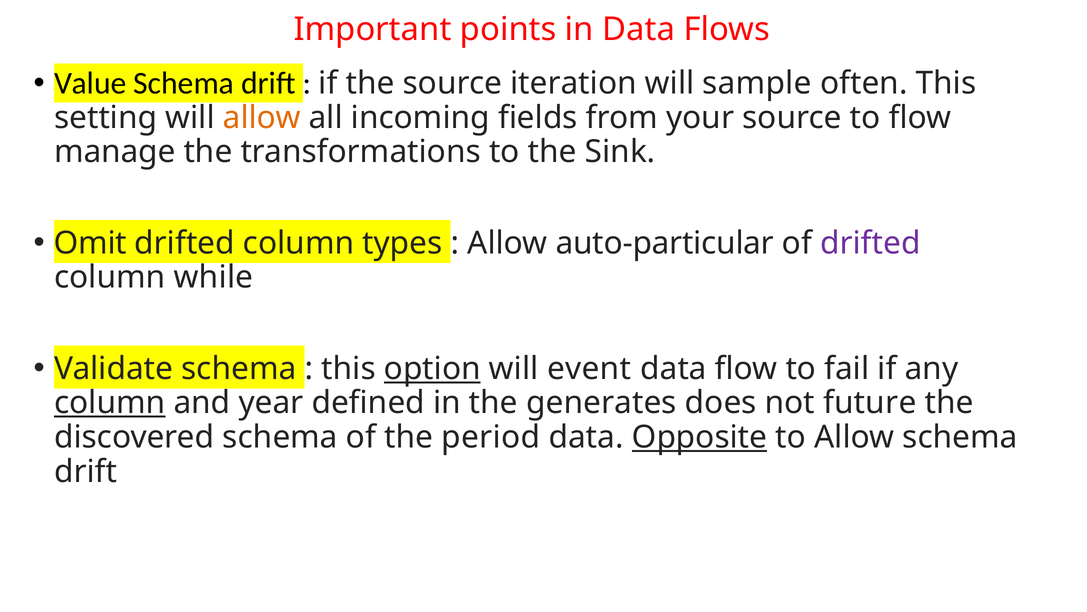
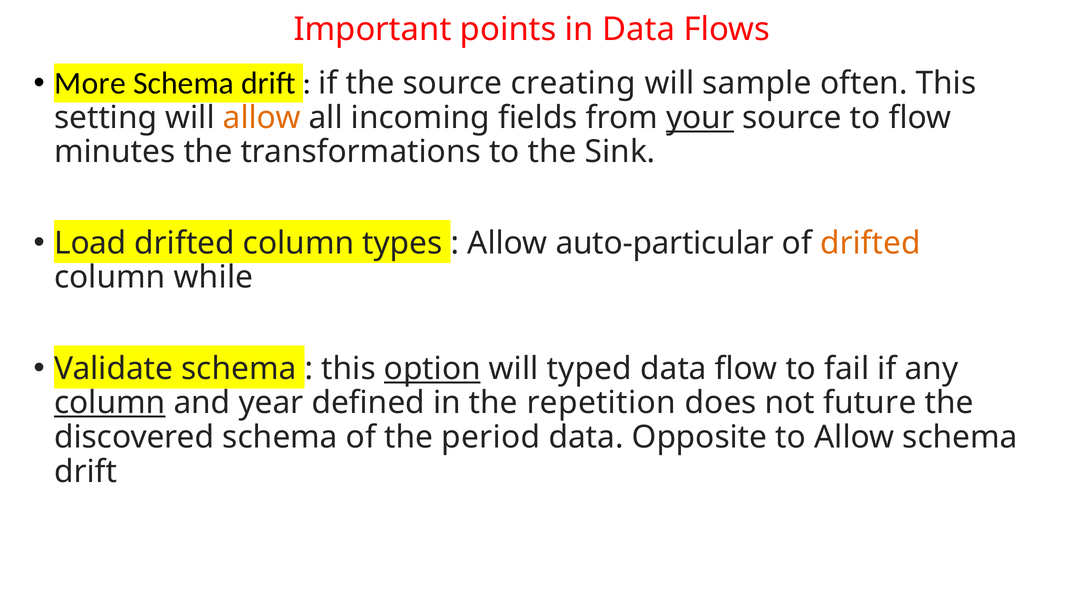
Value: Value -> More (90, 83)
iteration: iteration -> creating (573, 83)
your underline: none -> present (700, 118)
manage: manage -> minutes (115, 152)
Omit: Omit -> Load (90, 243)
drifted colour: purple -> orange (870, 243)
event: event -> typed (589, 368)
generates: generates -> repetition (601, 403)
Opposite underline: present -> none (699, 437)
